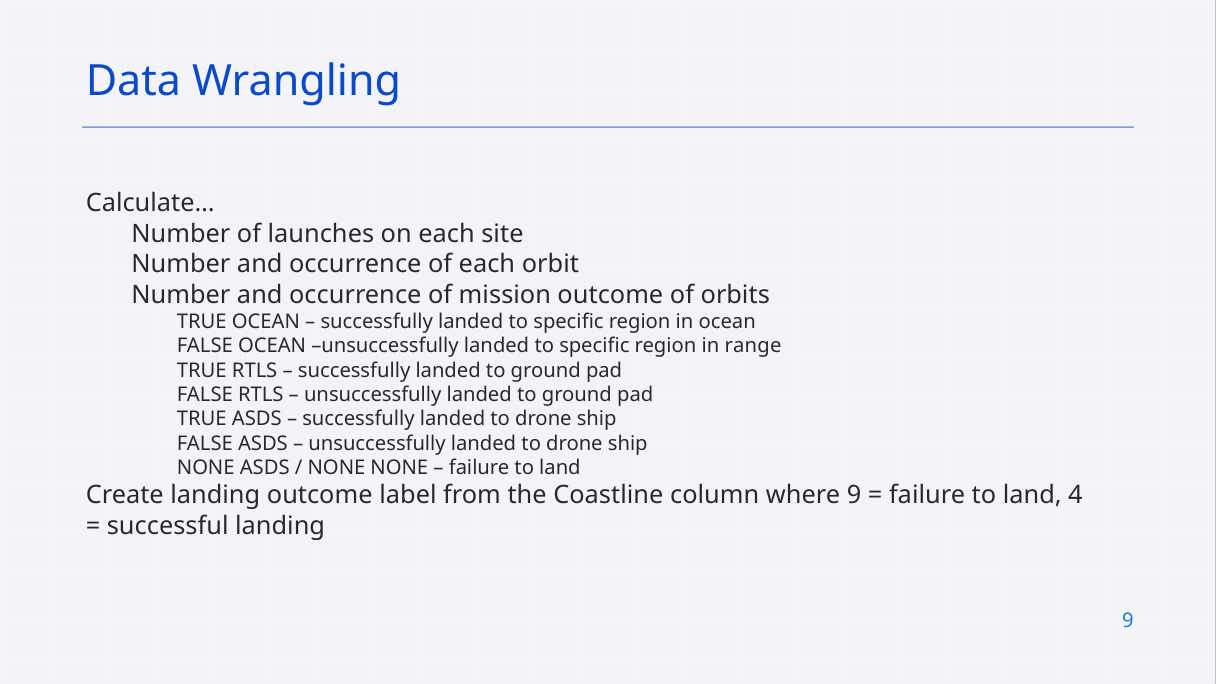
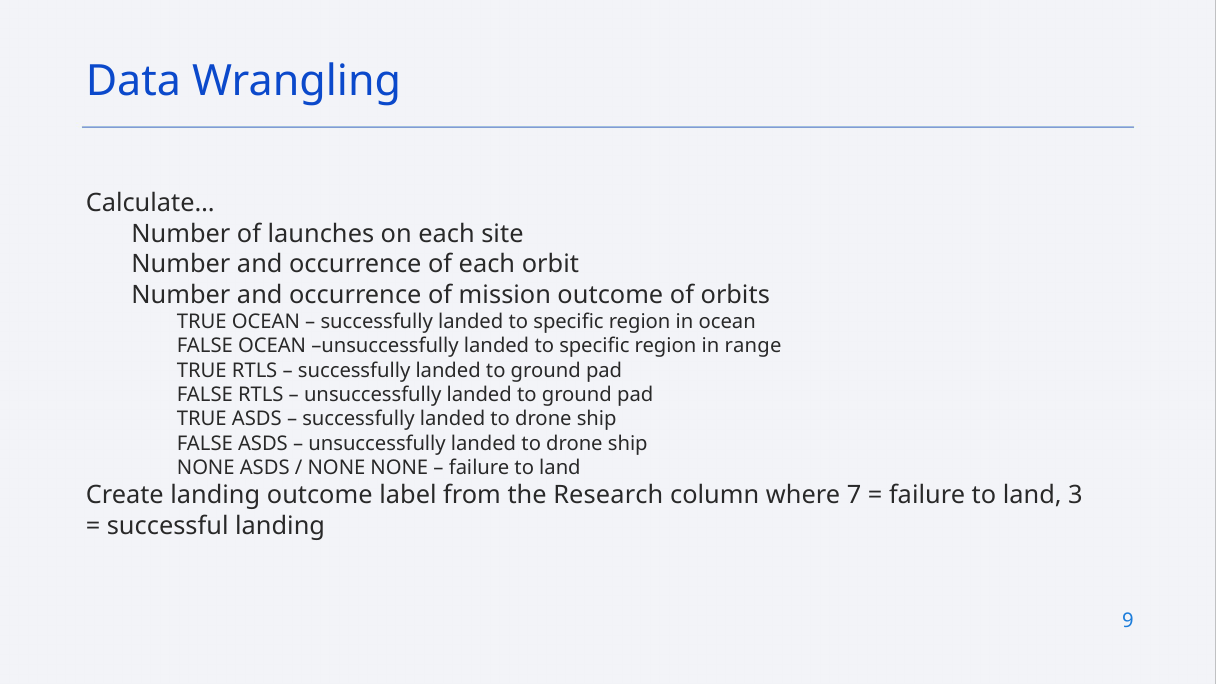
Coastline: Coastline -> Research (608, 495)
where 9: 9 -> 7 (854, 495)
4: 4 -> 3 (1075, 495)
